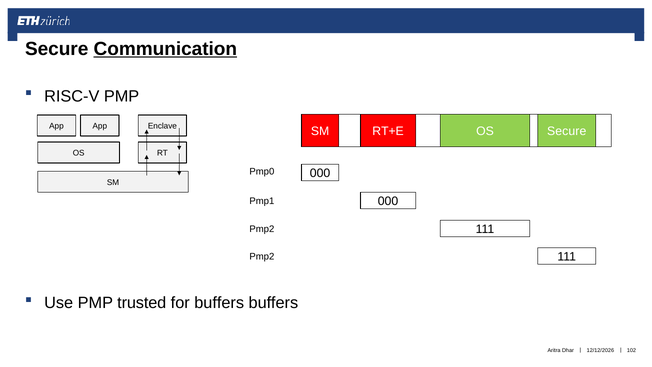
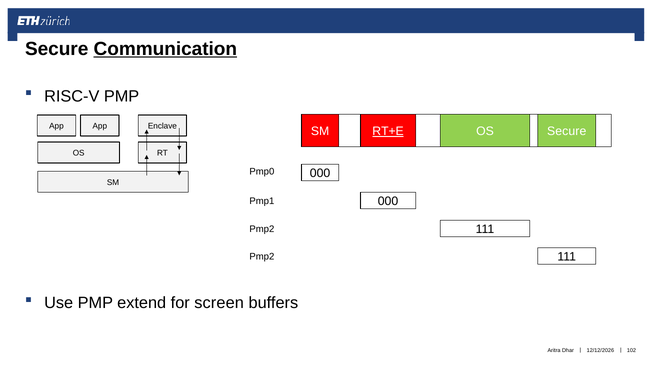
RT+E underline: none -> present (388, 131)
trusted: trusted -> extend (142, 303)
for buffers: buffers -> screen (219, 303)
